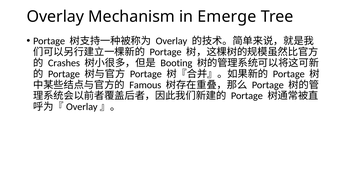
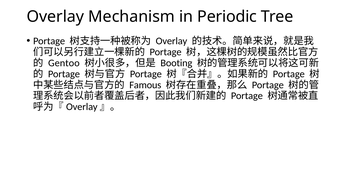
Emerge: Emerge -> Periodic (227, 17)
Crashes: Crashes -> Gentoo (64, 63)
